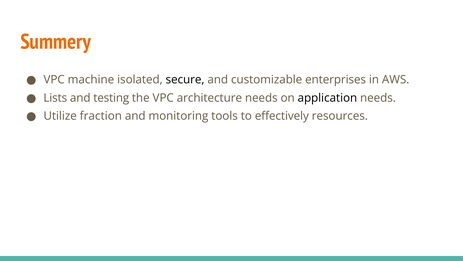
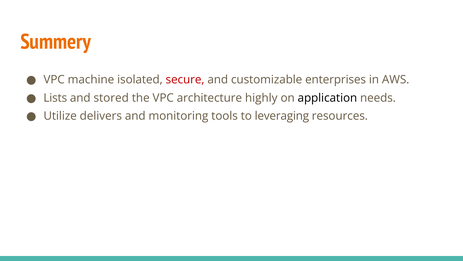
secure colour: black -> red (185, 80)
testing: testing -> stored (111, 98)
architecture needs: needs -> highly (261, 98)
fraction: fraction -> delivers (101, 116)
effectively: effectively -> leveraging (282, 116)
